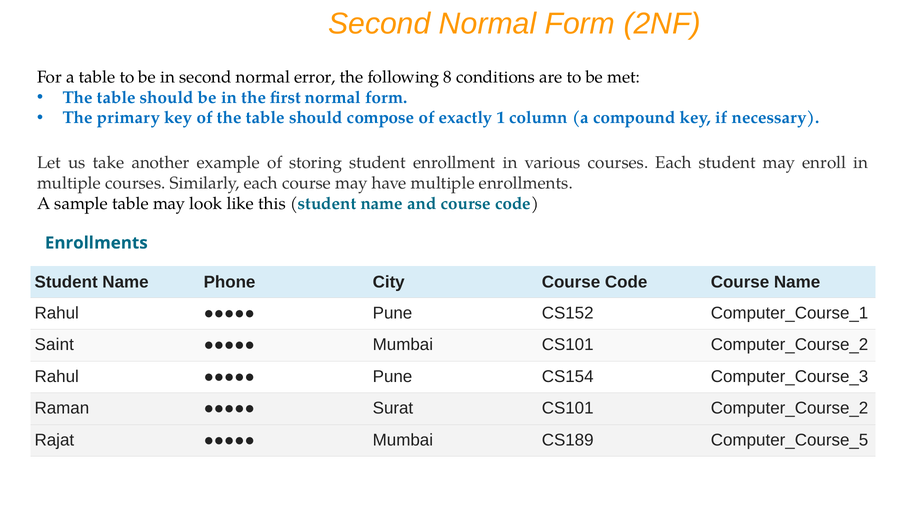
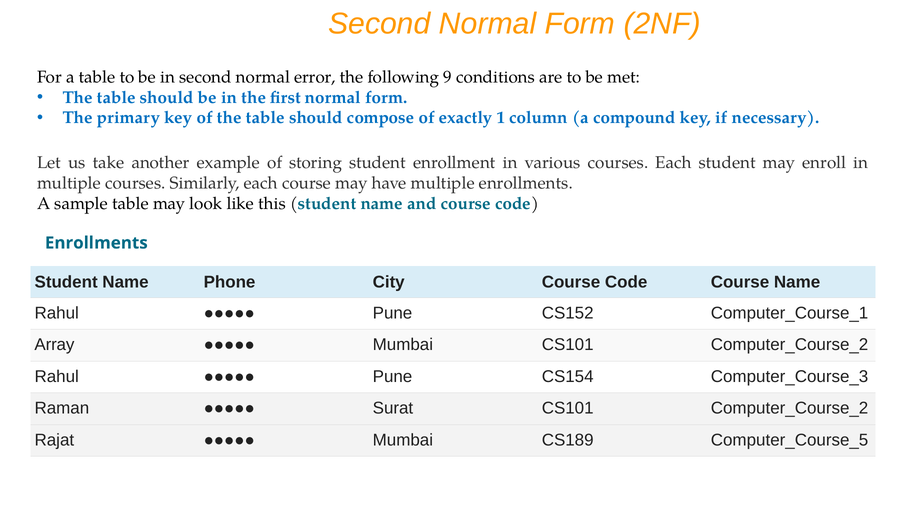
8: 8 -> 9 (448, 77)
Saint: Saint -> Array (54, 345)
